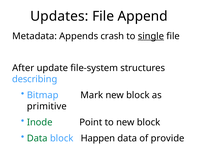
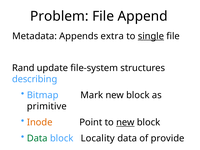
Updates: Updates -> Problem (59, 16)
crash: crash -> extra (112, 36)
After: After -> Rand (23, 68)
Inode colour: green -> orange (40, 122)
new underline: none -> present (125, 122)
Happen: Happen -> Locality (98, 138)
